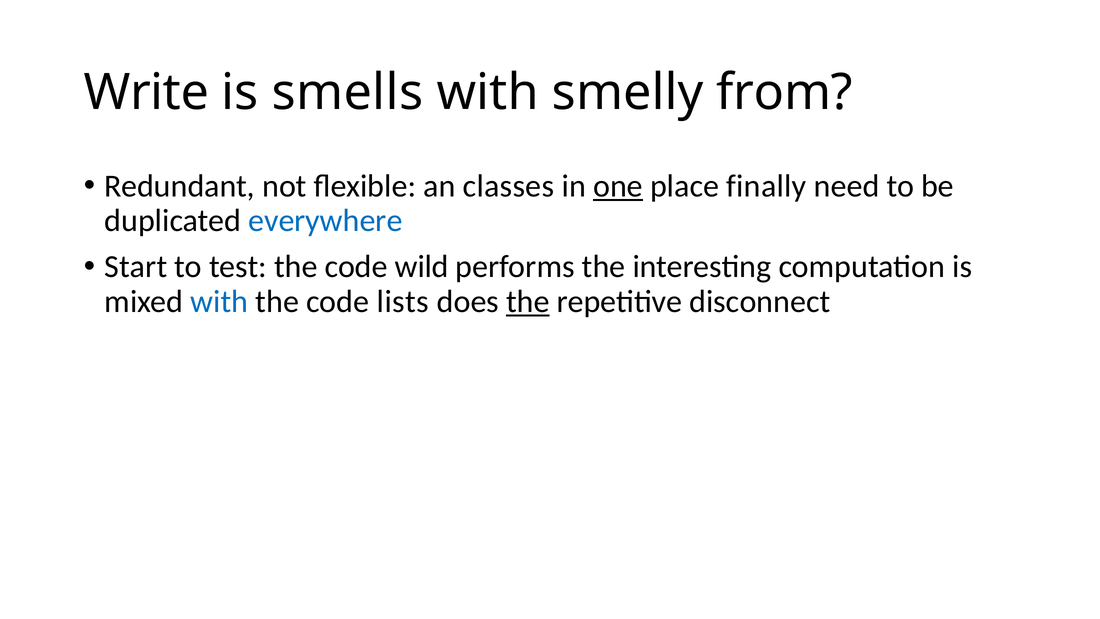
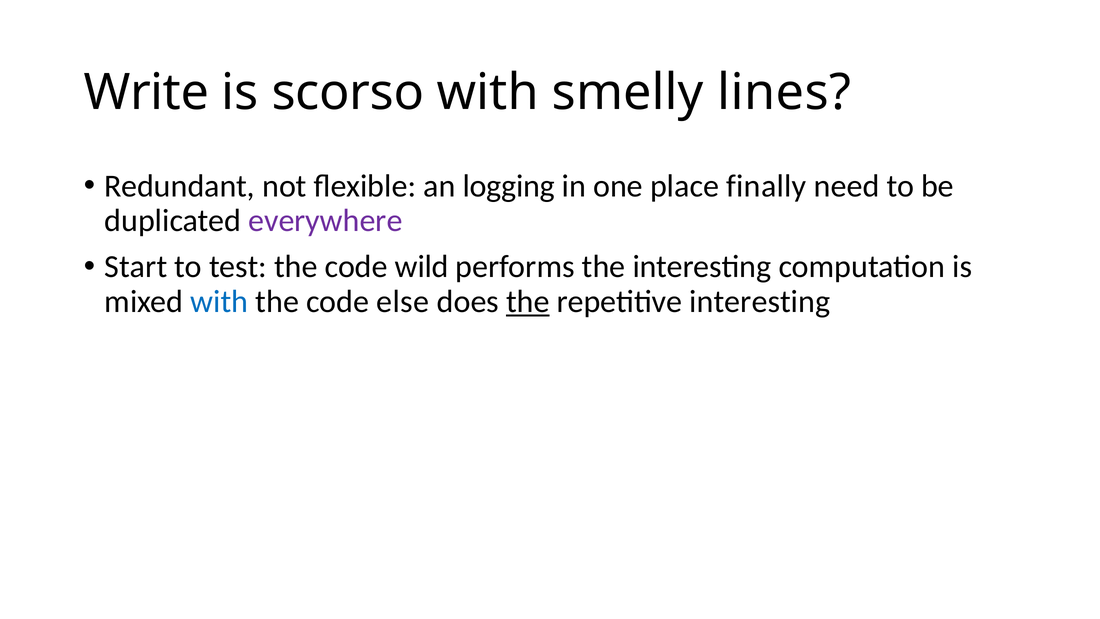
smells: smells -> scorso (348, 92)
from: from -> lines (784, 92)
classes: classes -> logging (509, 186)
one underline: present -> none (618, 186)
everywhere colour: blue -> purple (325, 221)
lists: lists -> else (403, 301)
repetitive disconnect: disconnect -> interesting (760, 301)
